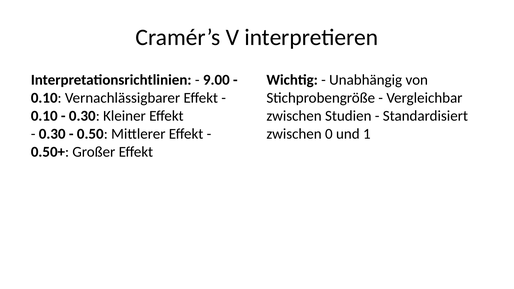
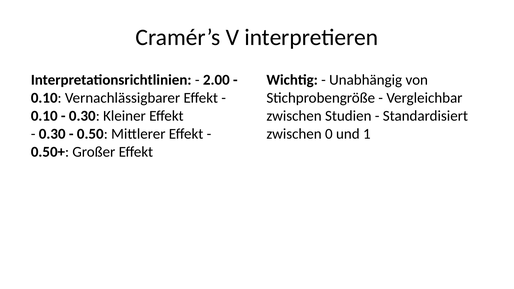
9.00: 9.00 -> 2.00 (216, 80)
